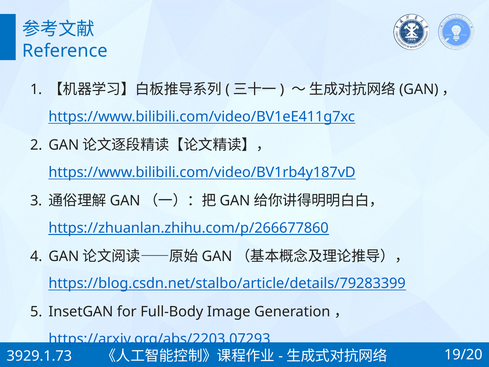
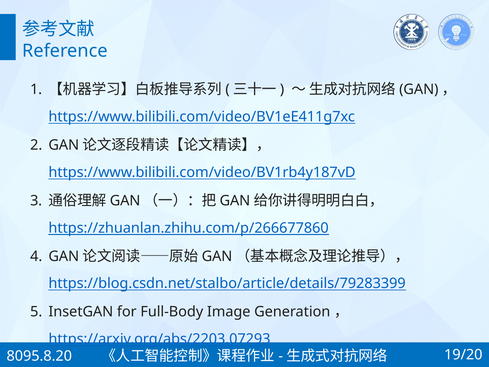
3929.1.73: 3929.1.73 -> 8095.8.20 (39, 356)
